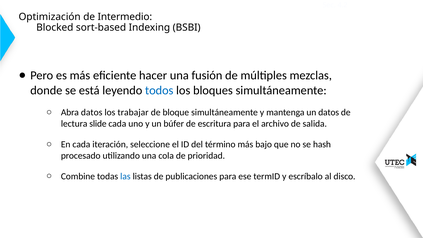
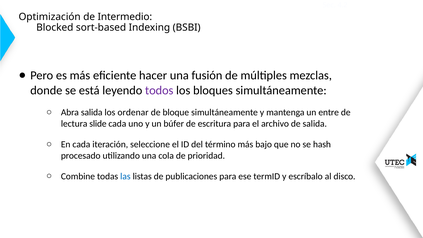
todos colour: blue -> purple (159, 90)
Abra datos: datos -> salida (92, 112)
trabajar: trabajar -> ordenar (133, 112)
un datos: datos -> entre (329, 112)
